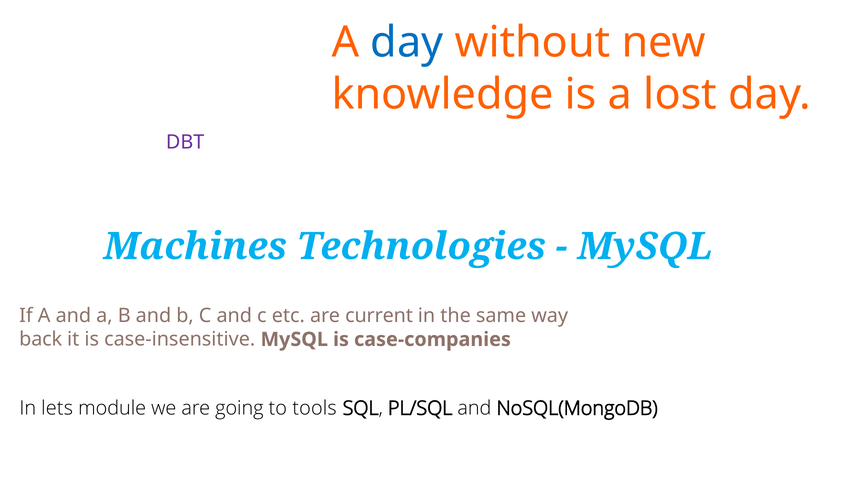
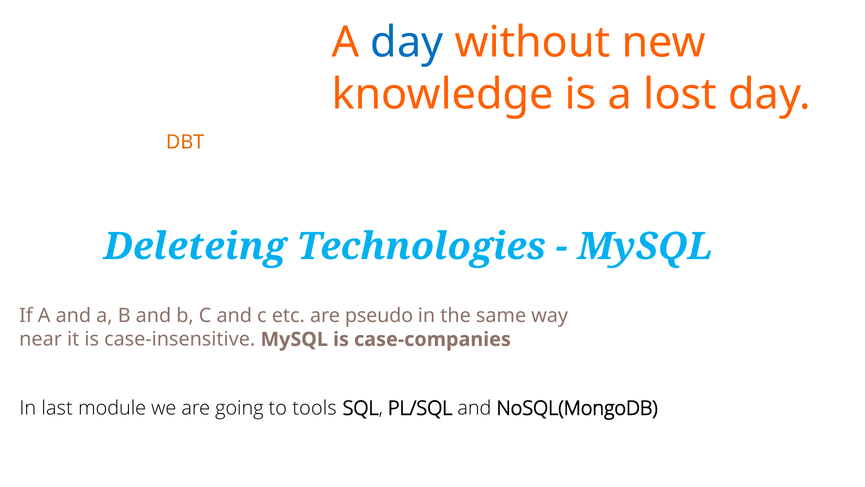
DBT colour: purple -> orange (185, 142)
Machines: Machines -> Deleteing (195, 246)
current: current -> pseudo (379, 315)
back: back -> near (41, 339)
lets: lets -> last (57, 408)
